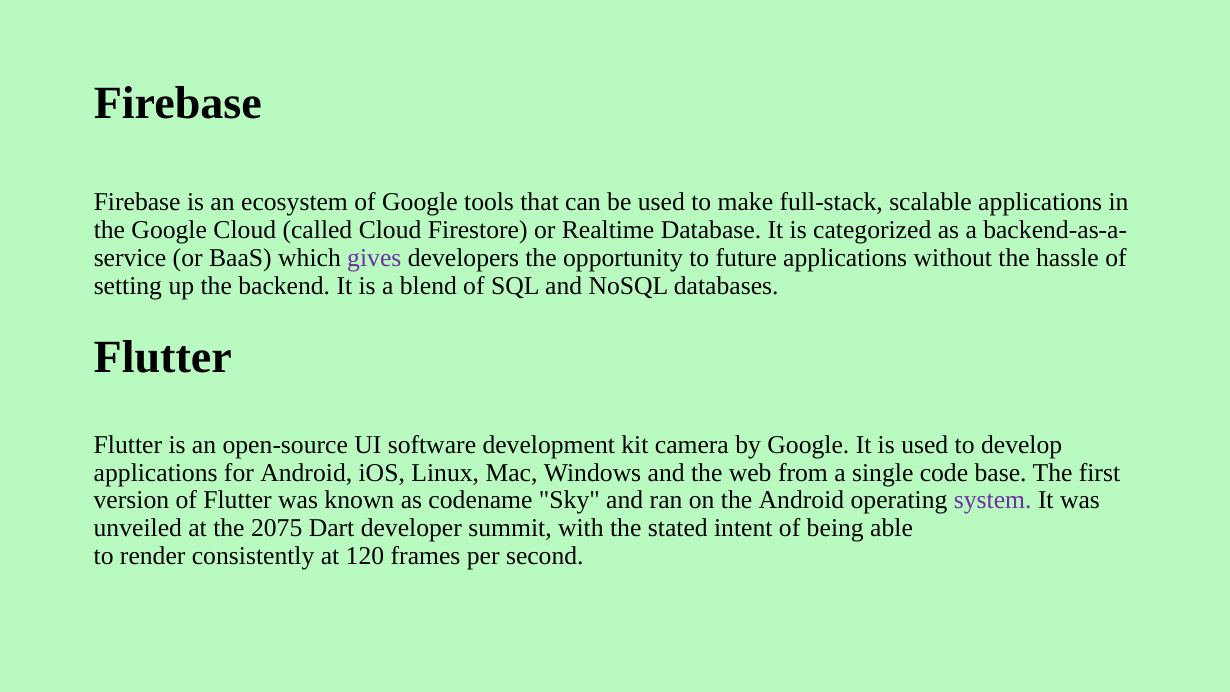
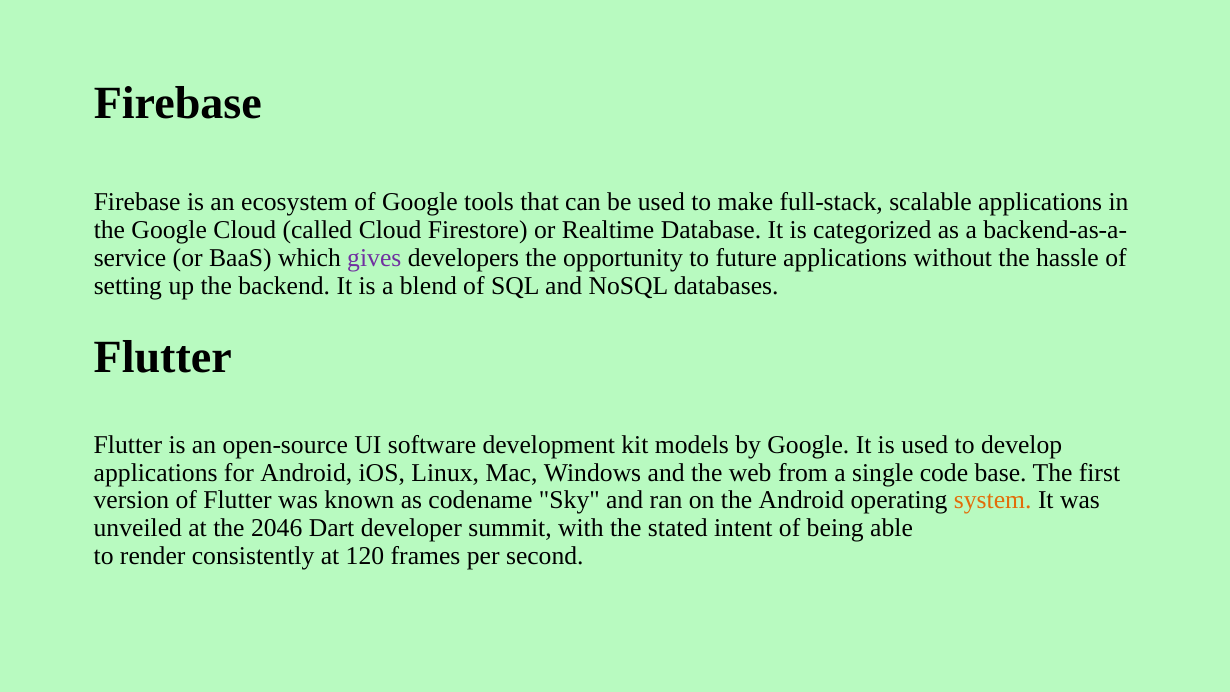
camera: camera -> models (692, 445)
system colour: purple -> orange (993, 500)
2075: 2075 -> 2046 (277, 528)
